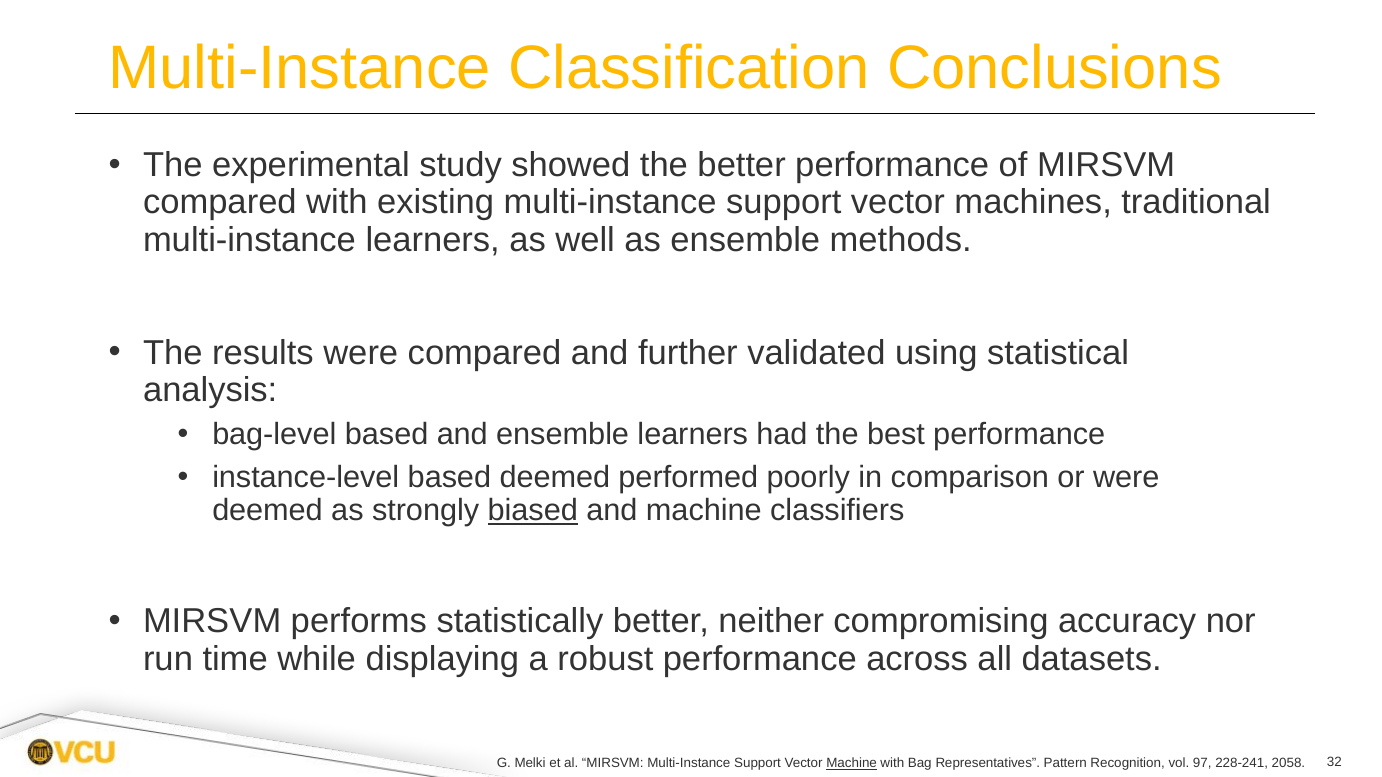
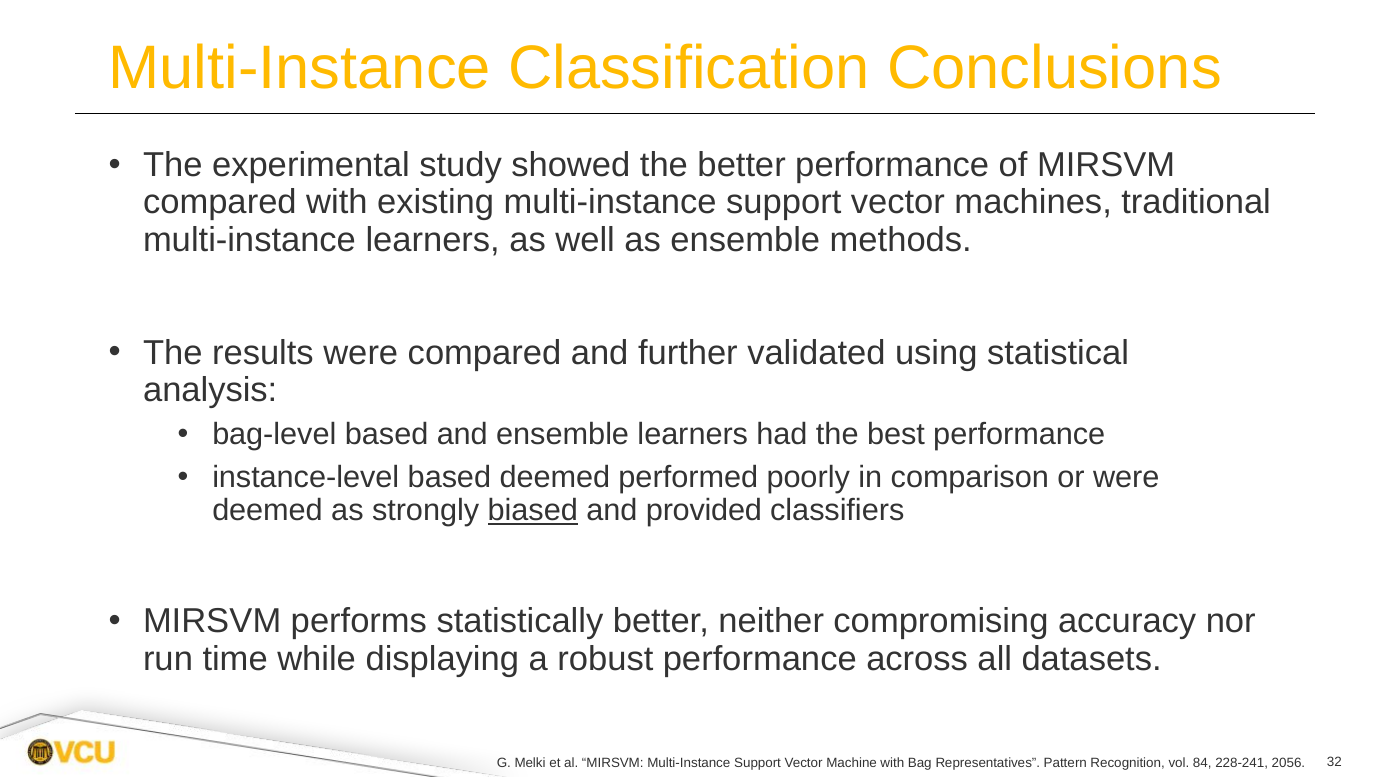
and machine: machine -> provided (704, 511)
Machine underline: present -> none (852, 764)
97: 97 -> 84 (1202, 764)
2058: 2058 -> 2056 (1288, 764)
